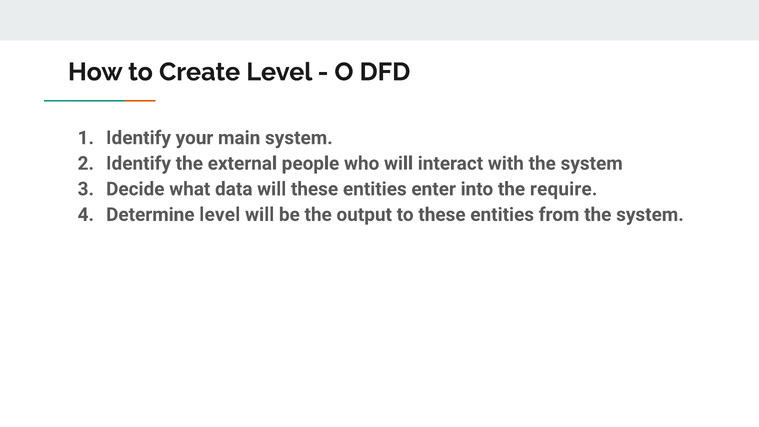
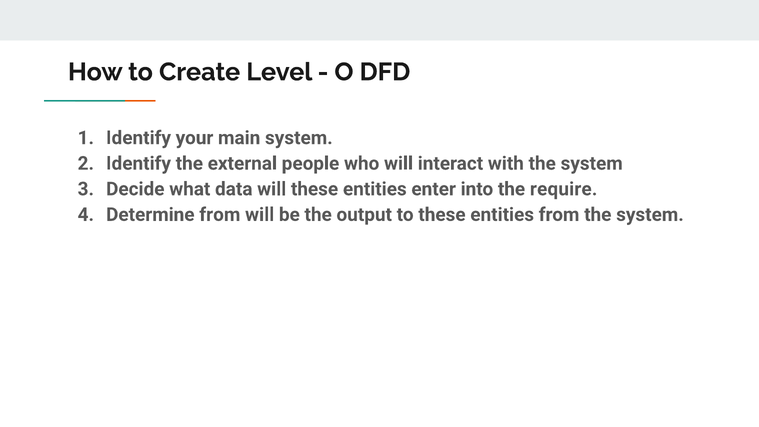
Determine level: level -> from (220, 215)
